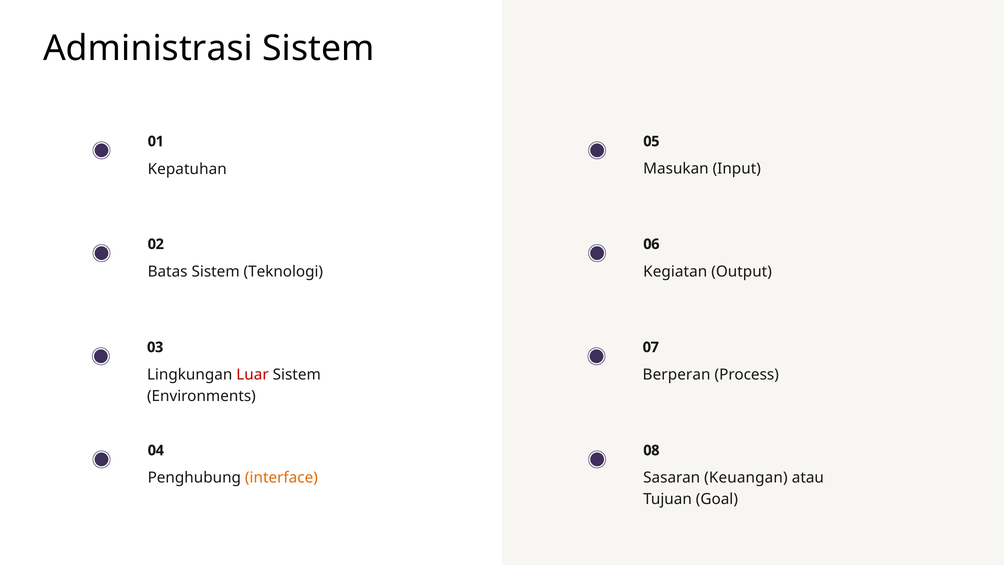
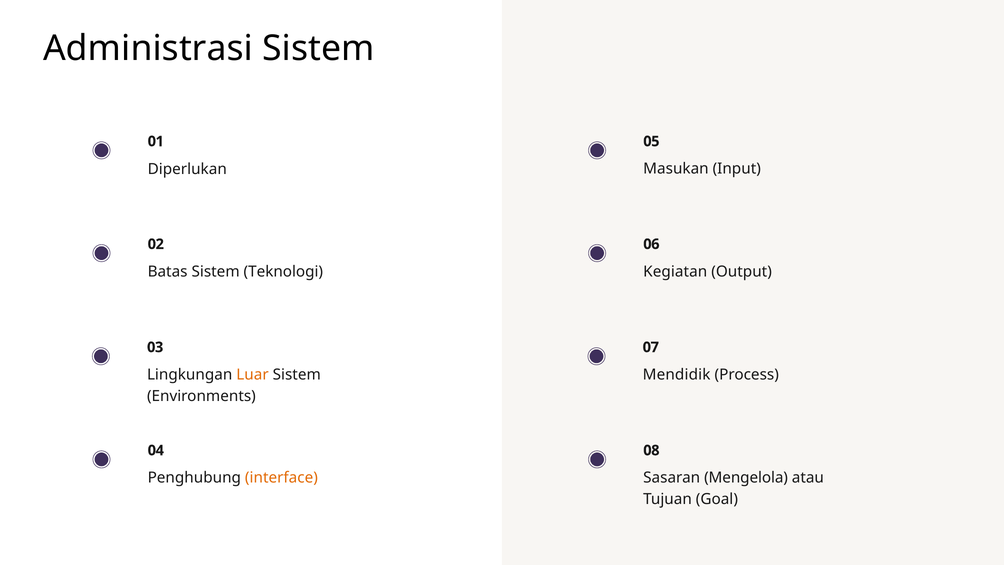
Kepatuhan: Kepatuhan -> Diperlukan (187, 169)
Berperan: Berperan -> Mendidik (677, 375)
Luar colour: red -> orange (253, 375)
Keuangan: Keuangan -> Mengelola (746, 478)
